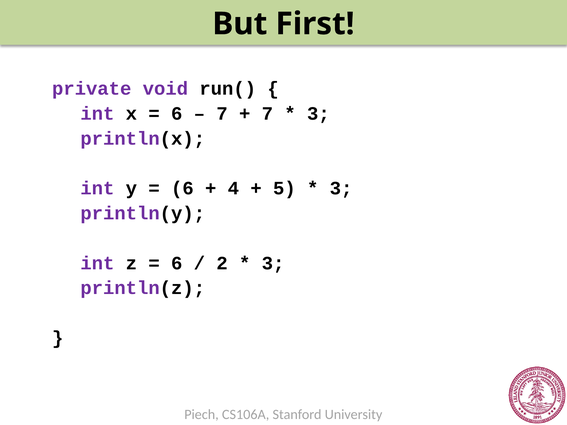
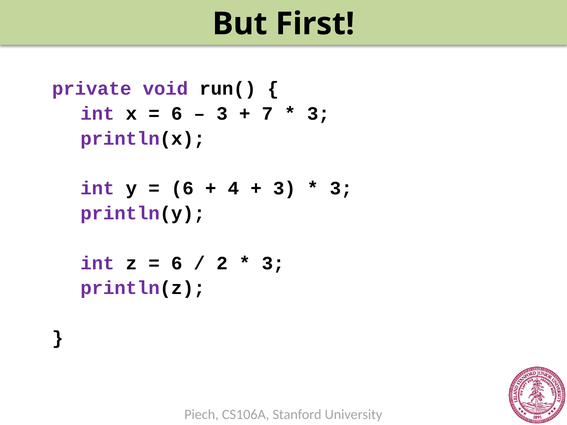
7: 7 -> 3 (222, 114)
5: 5 -> 3 (285, 189)
